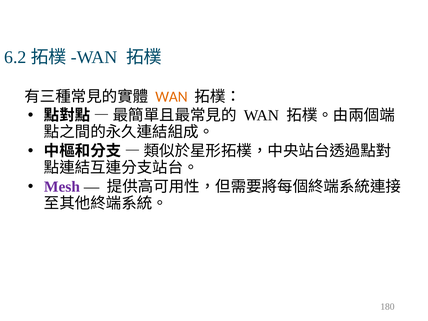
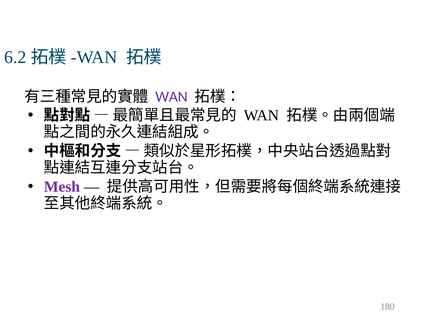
WAN colour: orange -> purple (171, 97)
